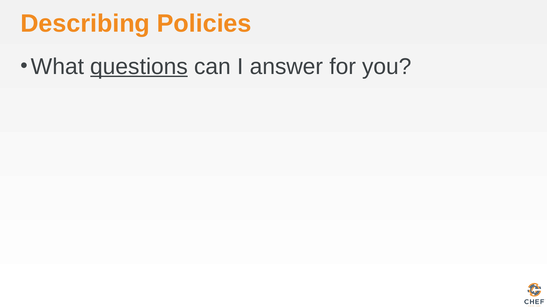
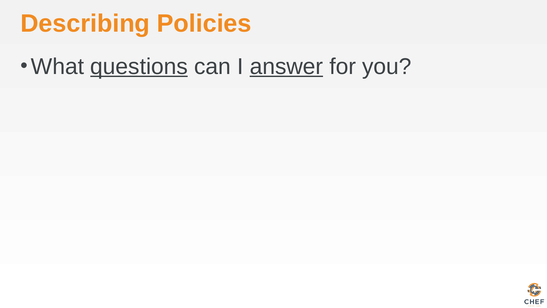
answer underline: none -> present (286, 67)
